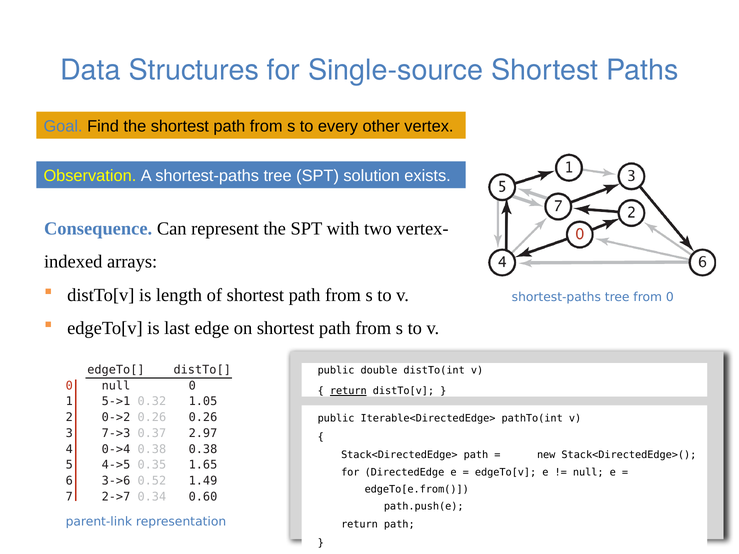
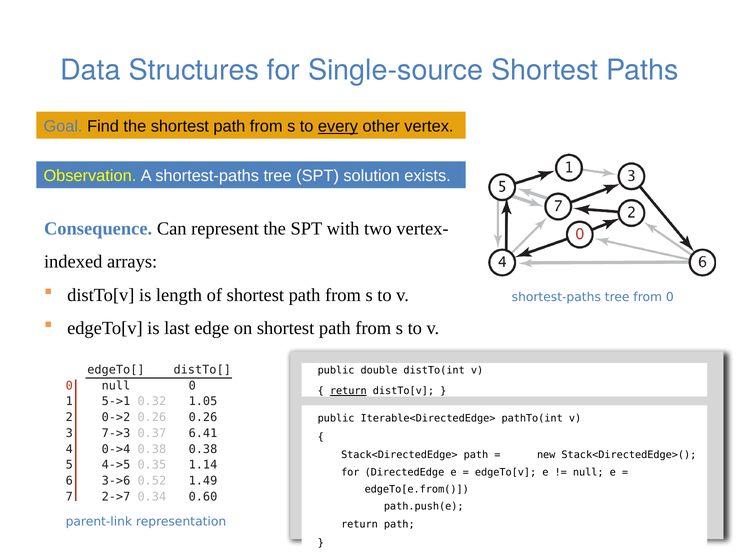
every underline: none -> present (338, 126)
2.97: 2.97 -> 6.41 (203, 433)
1.65: 1.65 -> 1.14 (203, 465)
